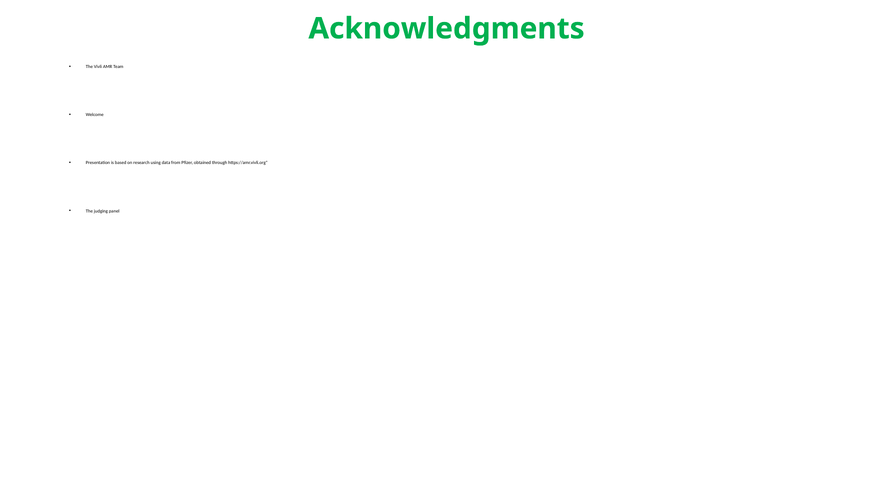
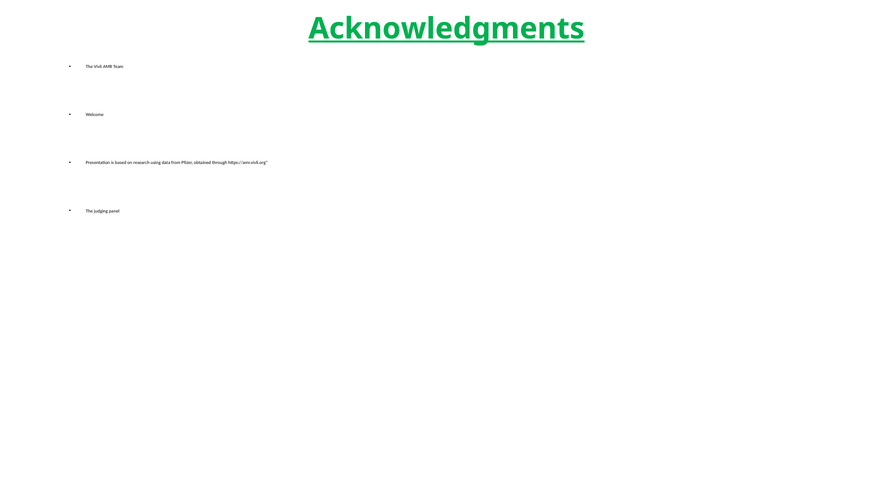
Acknowledgments underline: none -> present (447, 29)
